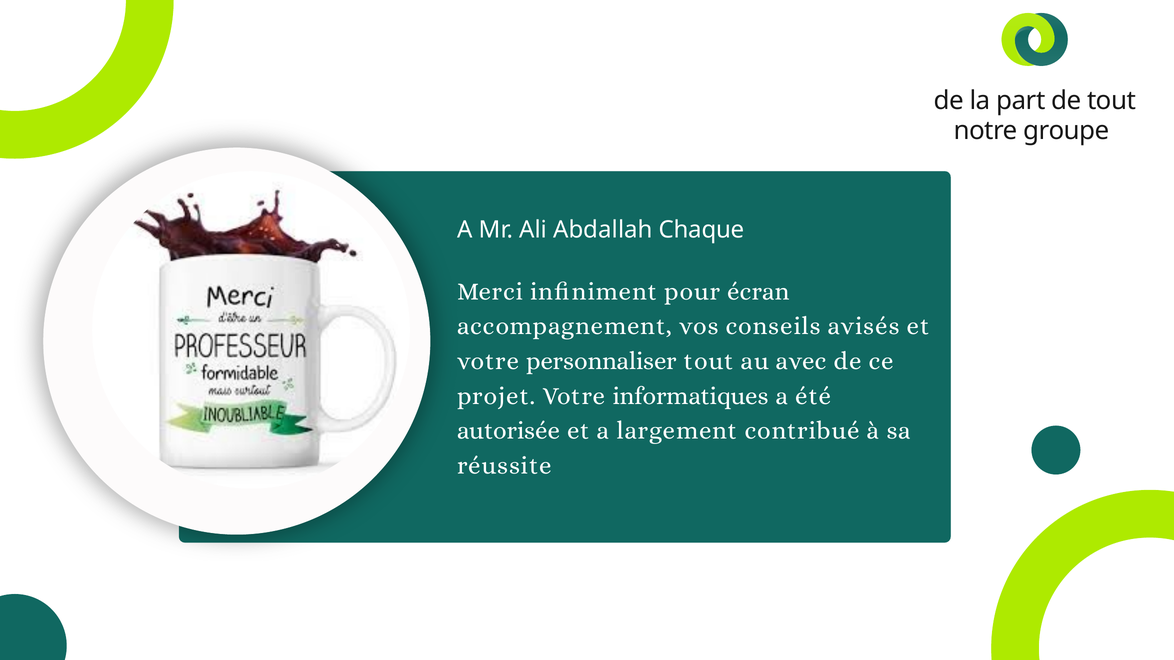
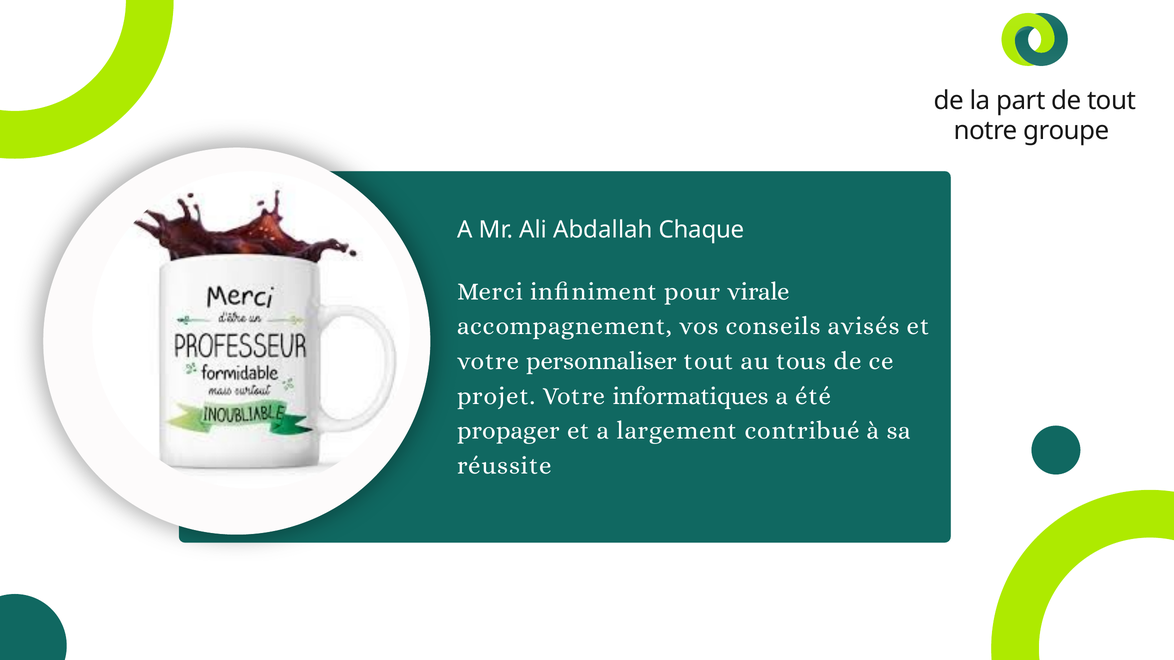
écran: écran -> virale (759, 292)
avec: avec -> tous (801, 361)
autorisée: autorisée -> propager (508, 431)
